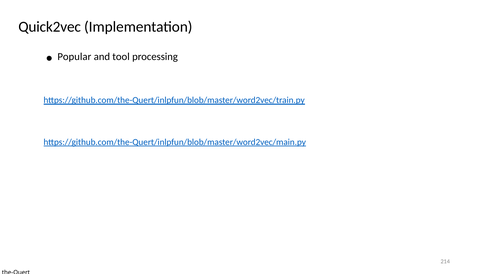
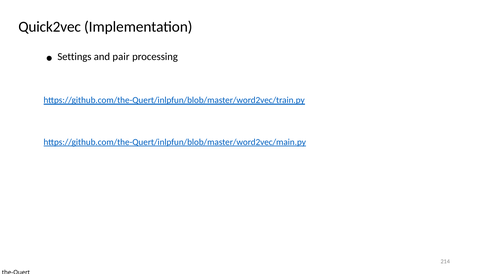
Popular: Popular -> Settings (74, 57)
tool: tool -> pair (121, 57)
